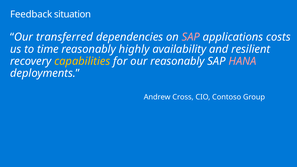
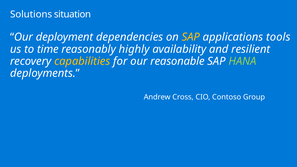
Feedback: Feedback -> Solutions (31, 14)
transferred: transferred -> deployment (65, 37)
SAP colour: pink -> yellow (191, 37)
costs: costs -> tools (278, 37)
our reasonably: reasonably -> reasonable (177, 61)
HANA colour: pink -> light green (242, 61)
